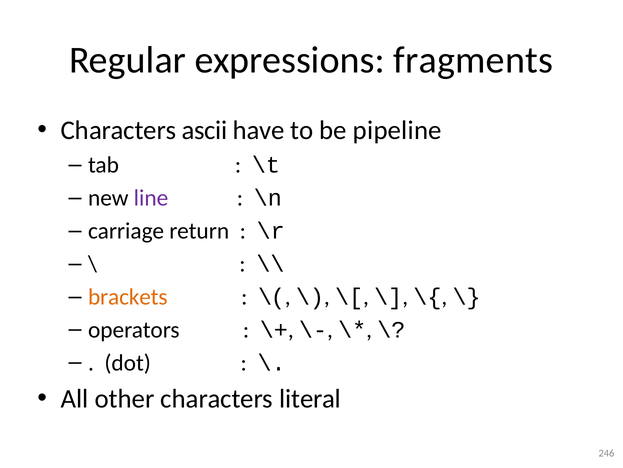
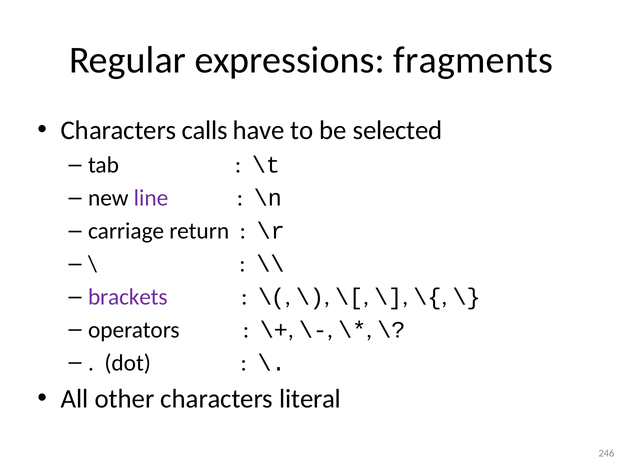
ascii: ascii -> calls (205, 130)
pipeline: pipeline -> selected (398, 130)
brackets colour: orange -> purple (128, 297)
